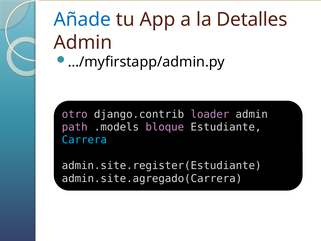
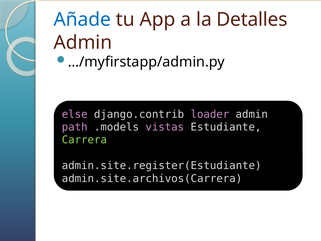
otro: otro -> else (75, 114)
bloque: bloque -> vistas (165, 127)
Carrera colour: light blue -> light green (84, 140)
admin.site.agregado(Carrera: admin.site.agregado(Carrera -> admin.site.archivos(Carrera (152, 178)
